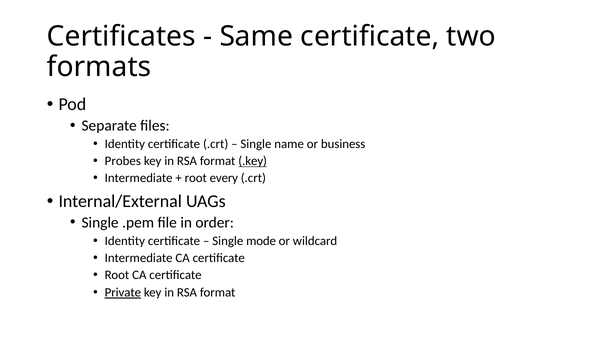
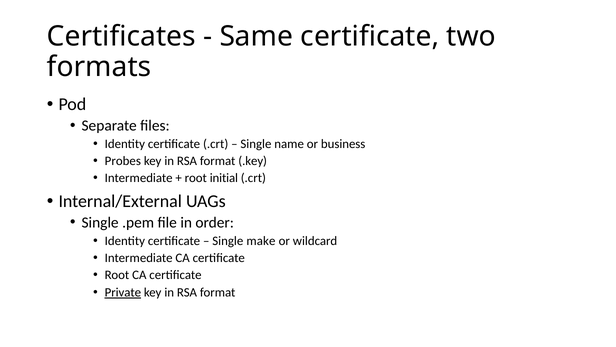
.key underline: present -> none (253, 161)
every: every -> initial (224, 178)
mode: mode -> make (261, 241)
